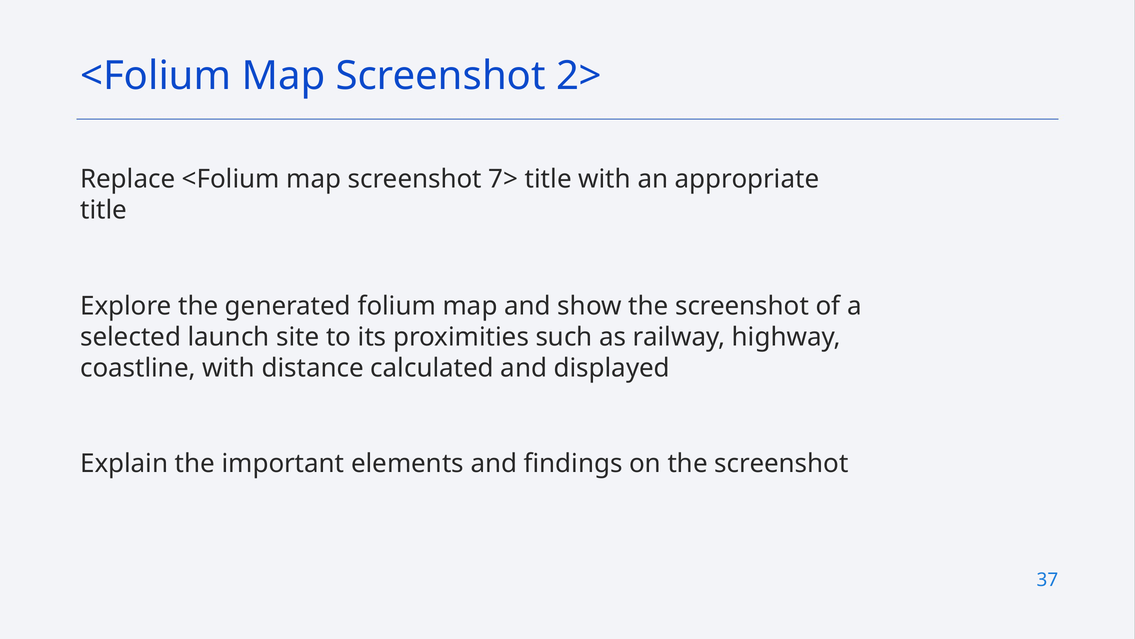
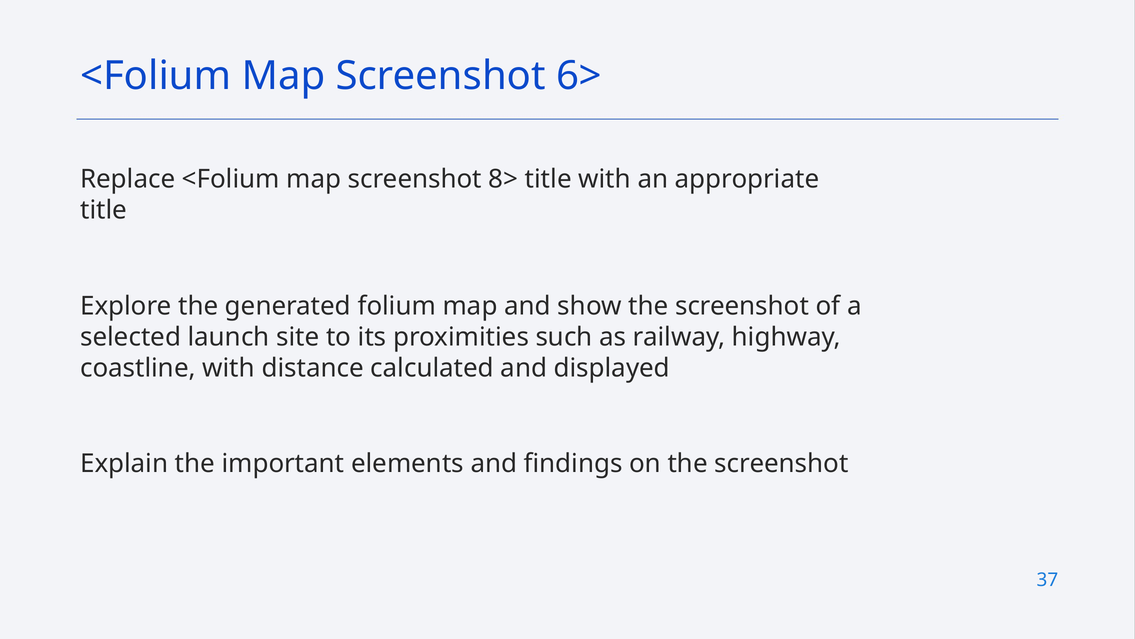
2>: 2> -> 6> (579, 76)
7>: 7> -> 8> (503, 179)
